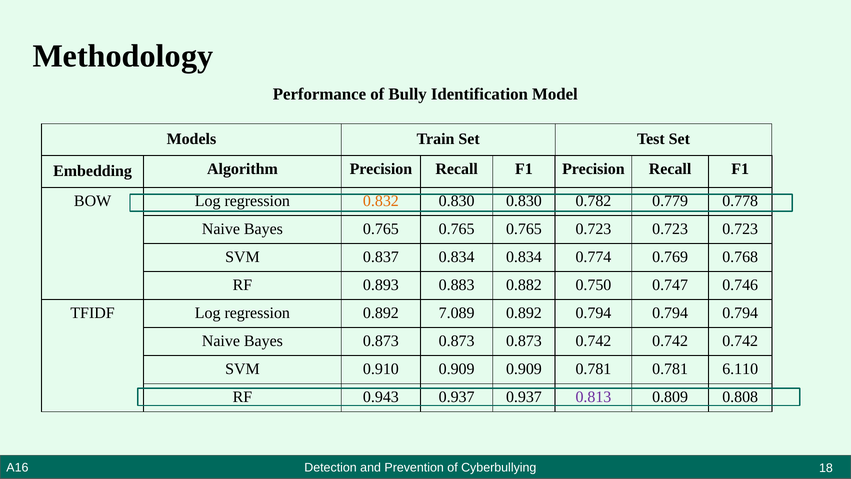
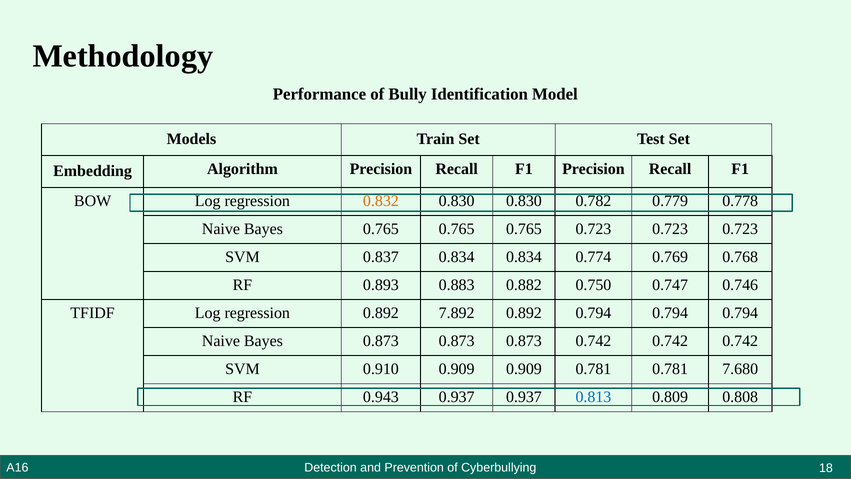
7.089: 7.089 -> 7.892 (457, 313)
6.110: 6.110 -> 7.680 (740, 369)
0.813 colour: purple -> blue (593, 397)
